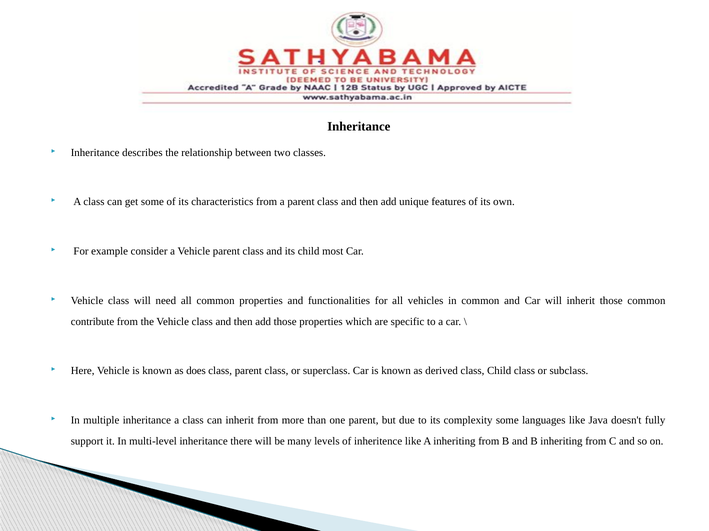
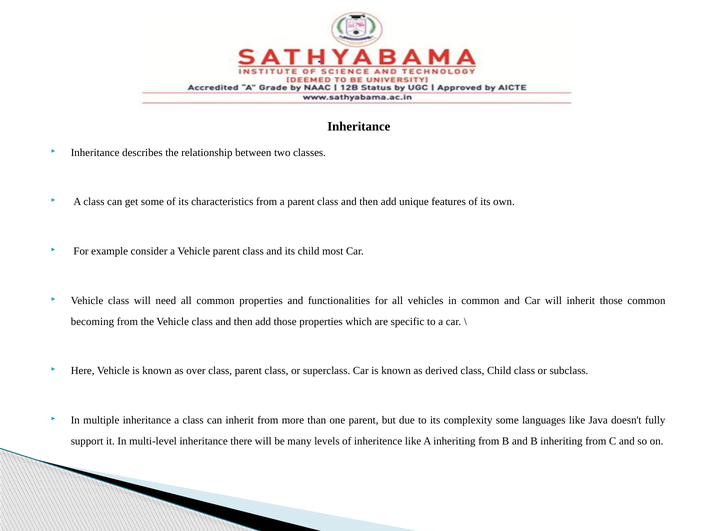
contribute: contribute -> becoming (92, 322)
does: does -> over (196, 371)
